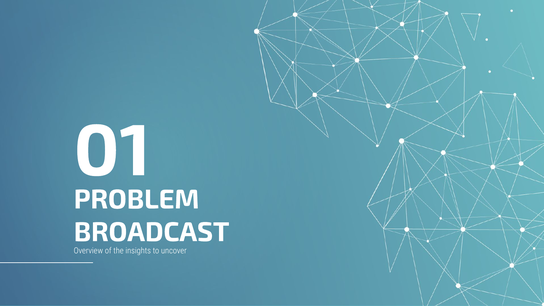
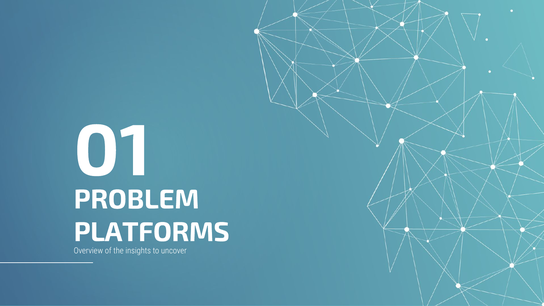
BROADCAST: BROADCAST -> PLATFORMS (152, 232)
